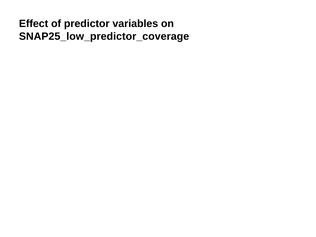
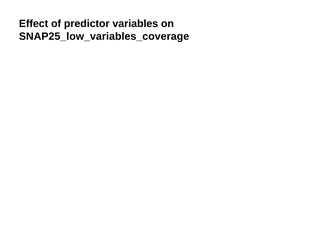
SNAP25_low_predictor_coverage: SNAP25_low_predictor_coverage -> SNAP25_low_variables_coverage (104, 36)
